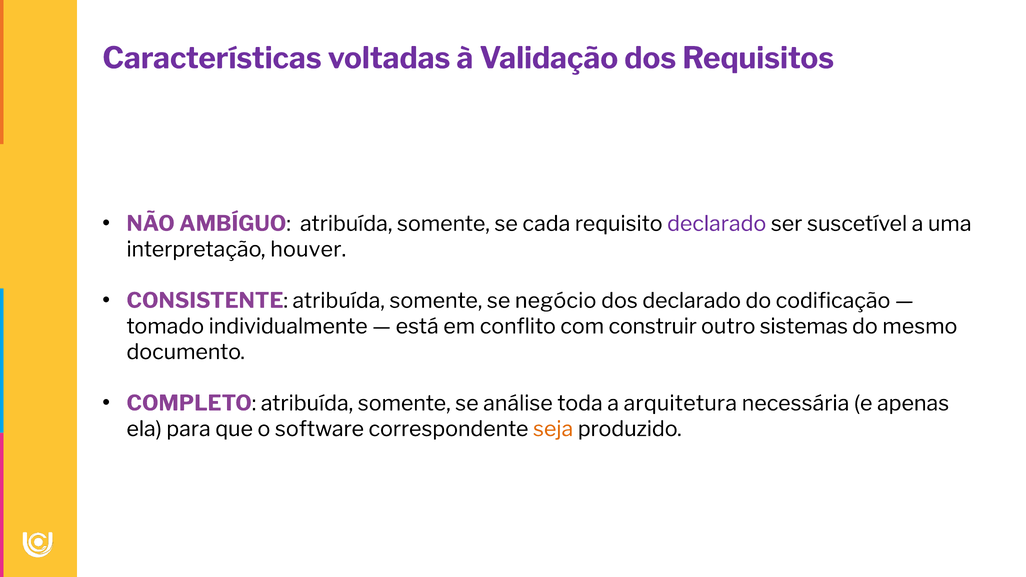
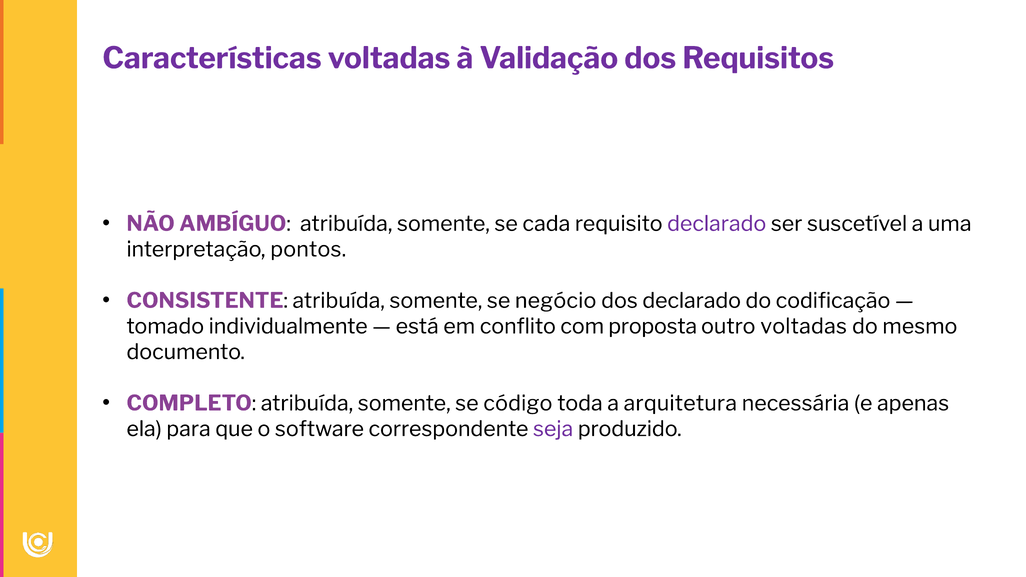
houver: houver -> pontos (308, 249)
construir: construir -> proposta (653, 326)
outro sistemas: sistemas -> voltadas (804, 326)
análise: análise -> código (518, 403)
seja colour: orange -> purple (553, 429)
